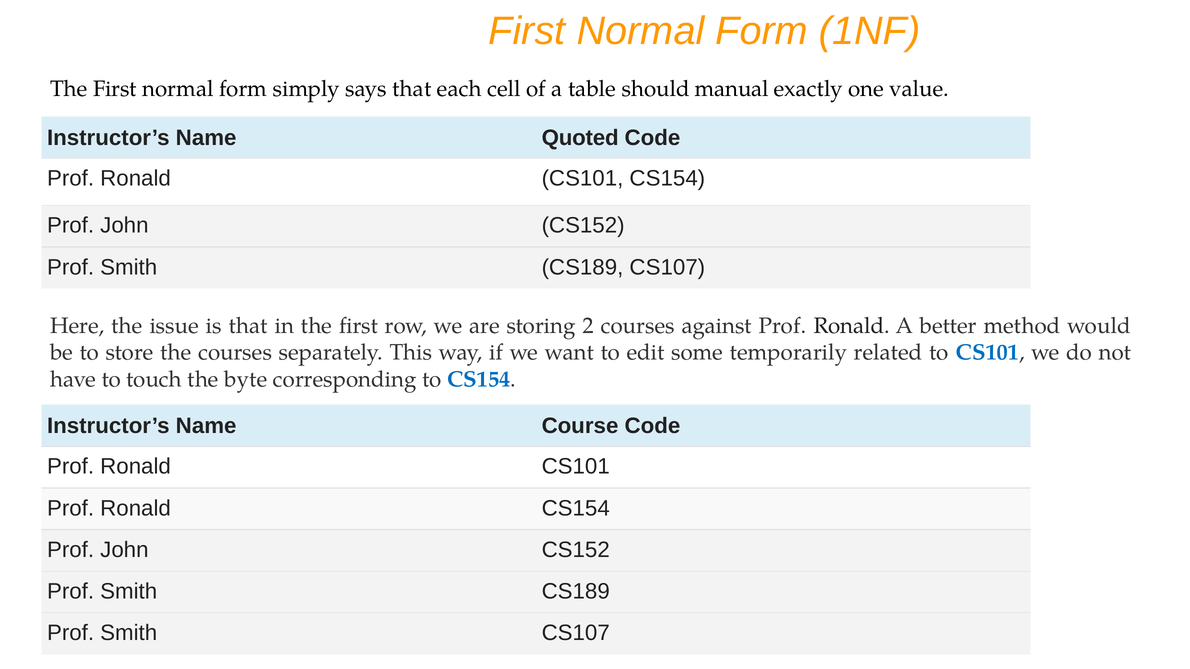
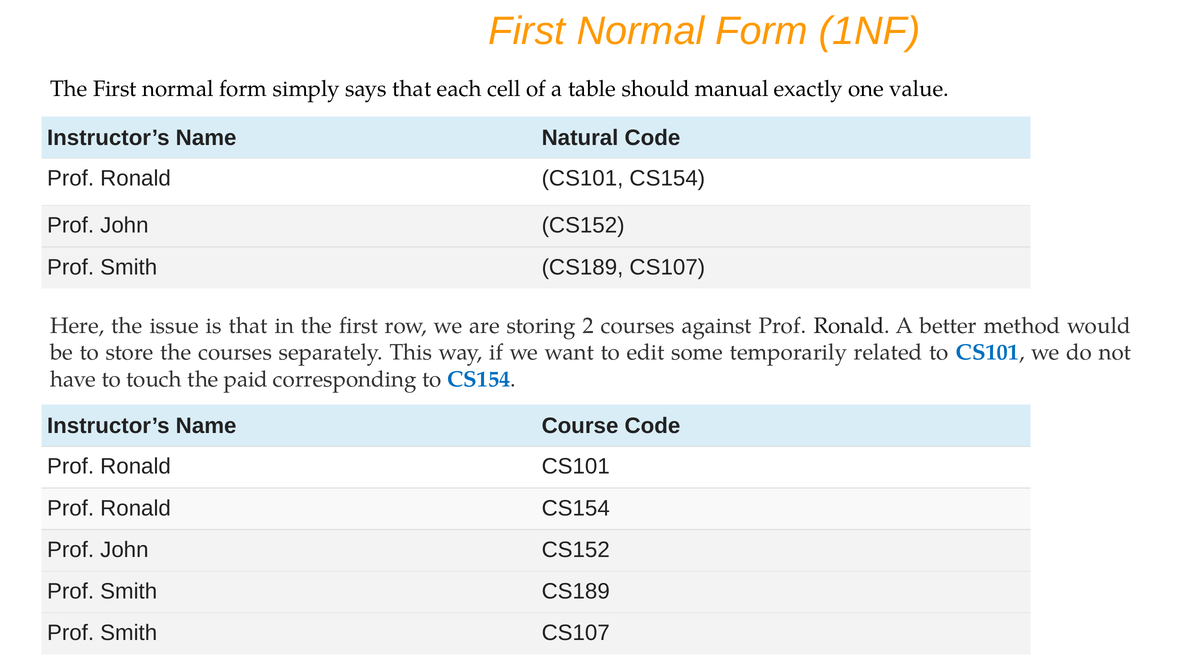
Quoted: Quoted -> Natural (580, 138)
byte: byte -> paid (246, 379)
